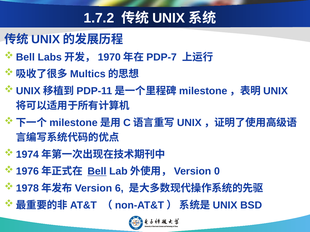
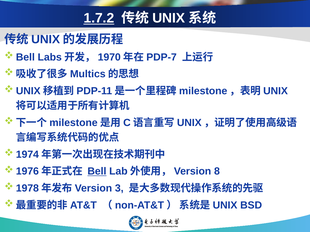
1.7.2 underline: none -> present (99, 18)
0: 0 -> 8 (217, 172)
6: 6 -> 3 (119, 189)
